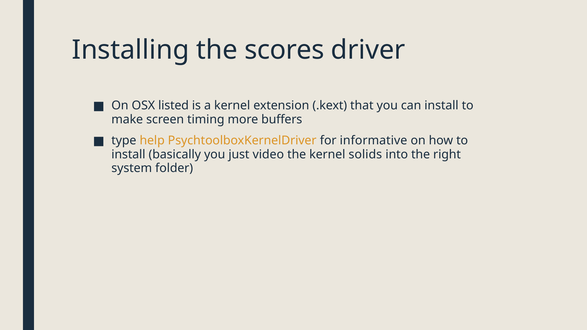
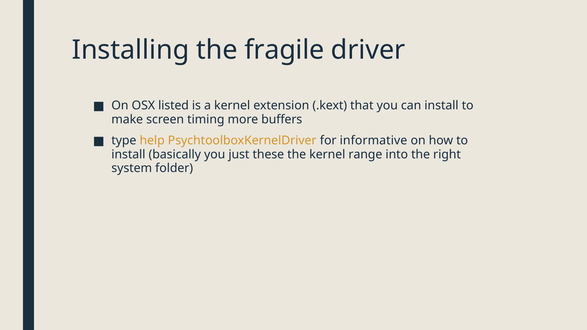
scores: scores -> fragile (284, 50)
video: video -> these (268, 154)
solids: solids -> range (365, 154)
